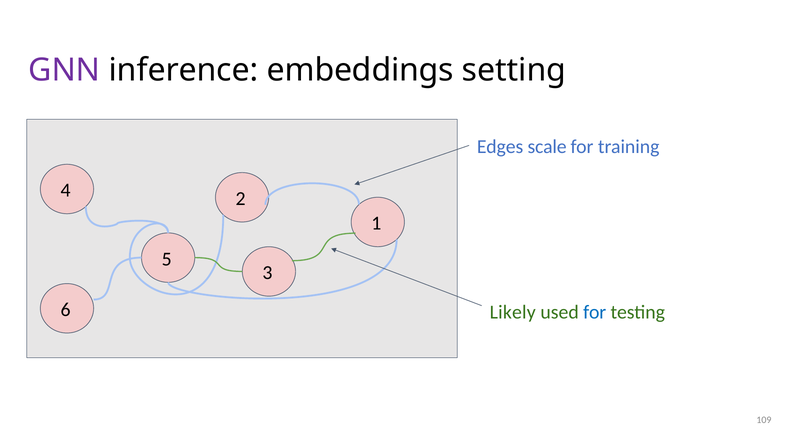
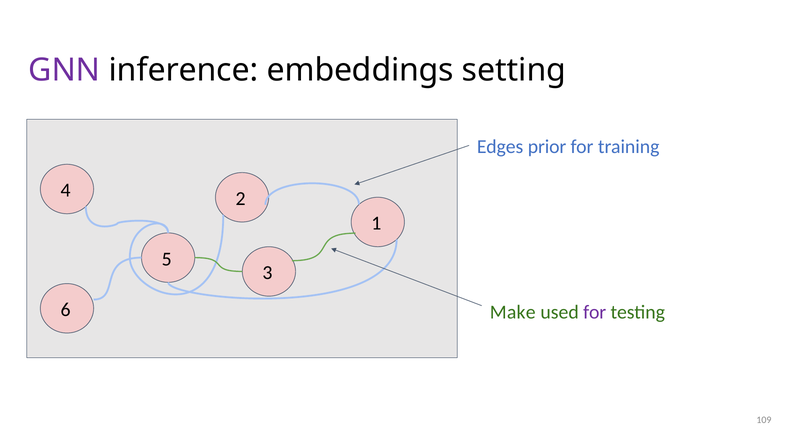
scale: scale -> prior (547, 147)
Likely: Likely -> Make (513, 312)
for colour: blue -> purple (595, 312)
